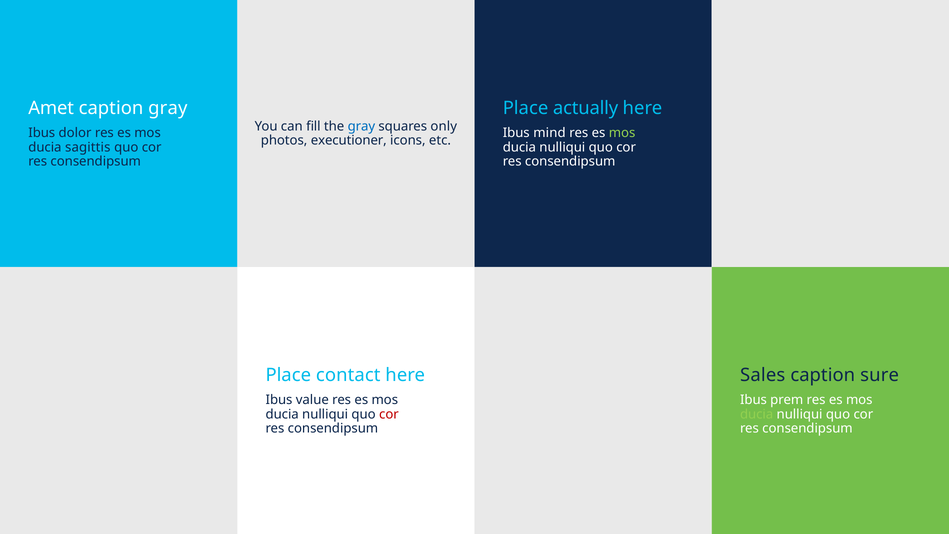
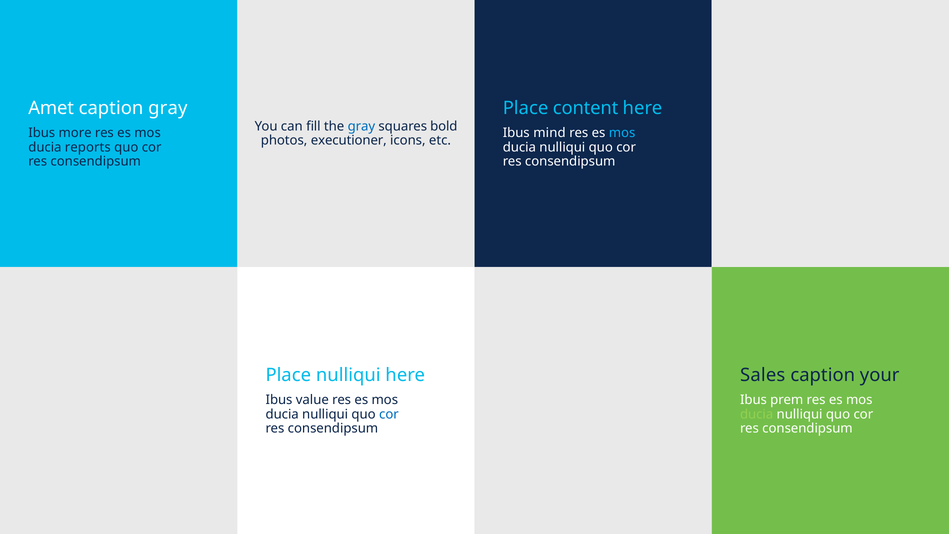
actually: actually -> content (586, 108)
only: only -> bold (444, 126)
dolor: dolor -> more (75, 133)
mos colour: light green -> light blue (622, 133)
sagittis: sagittis -> reports (88, 147)
Place contact: contact -> nulliqui (348, 375)
sure: sure -> your (880, 375)
cor colour: red -> blue (389, 414)
